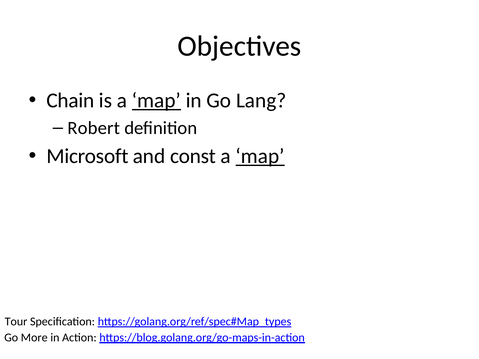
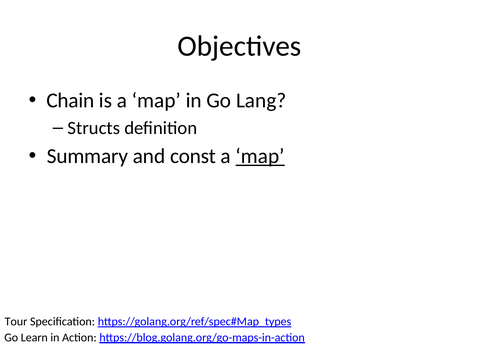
map underline: present -> none (156, 101)
Robert: Robert -> Structs (94, 128)
Microsoft: Microsoft -> Summary (87, 156)
More: More -> Learn (34, 338)
